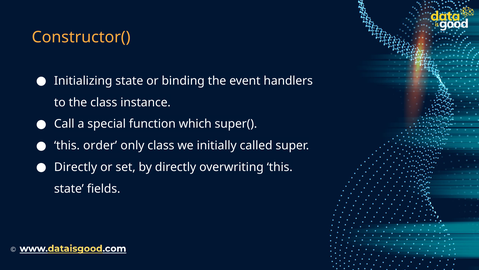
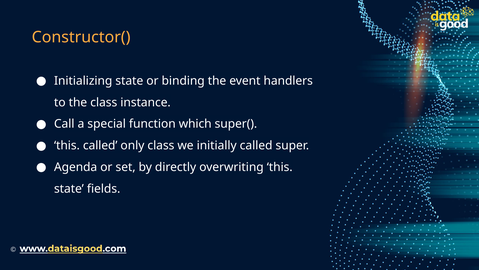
this order: order -> called (100, 145)
Directly: Directly -> Agenda (76, 167)
